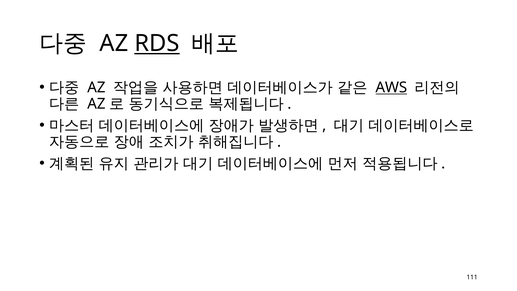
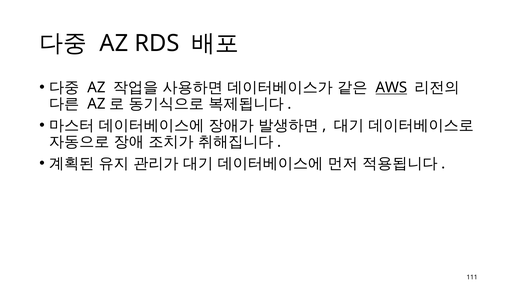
RDS underline: present -> none (157, 43)
